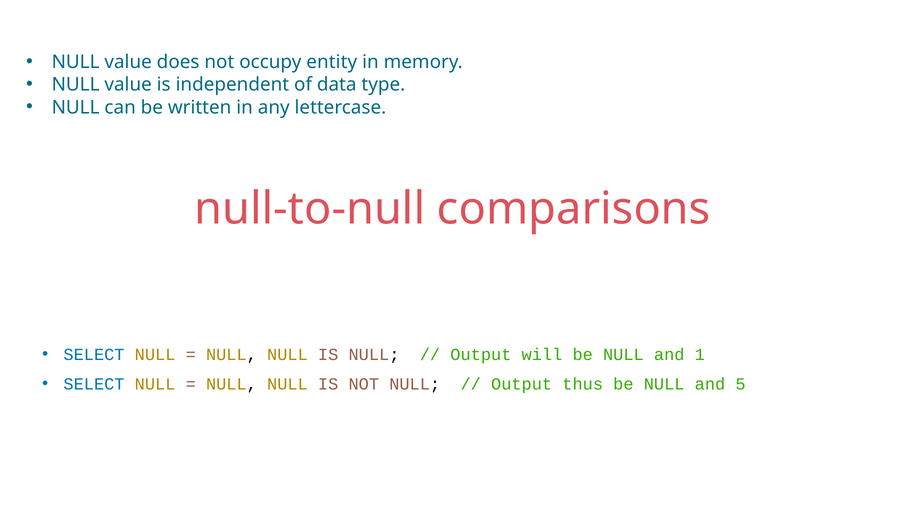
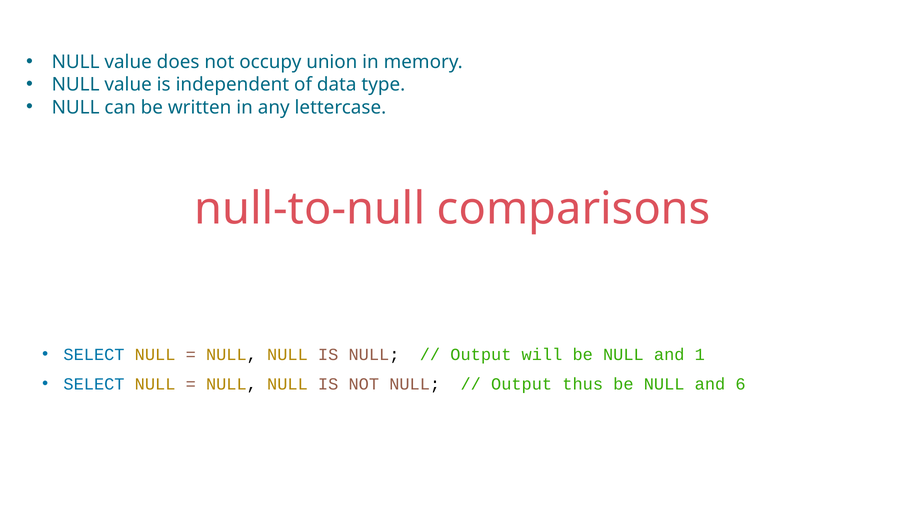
entity: entity -> union (332, 62)
5: 5 -> 6 (741, 384)
